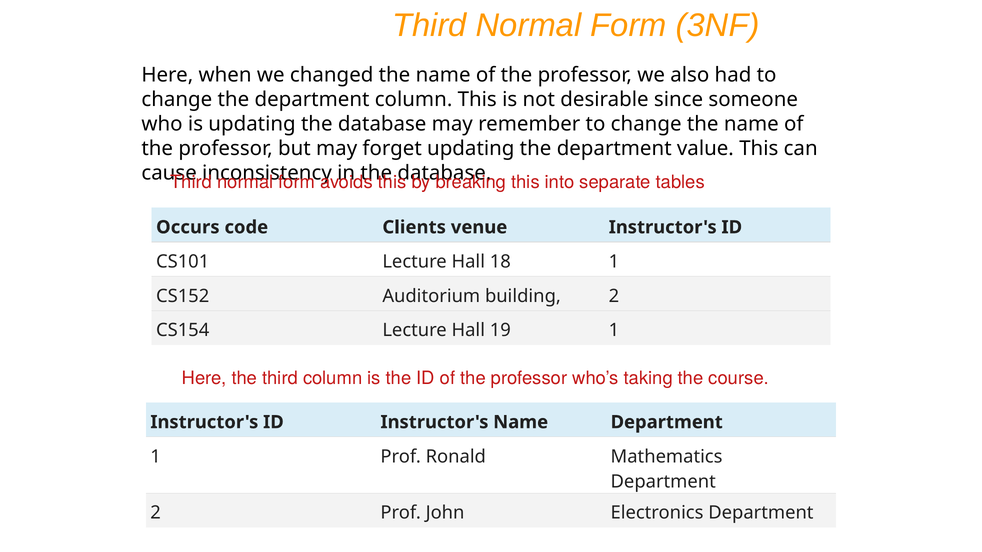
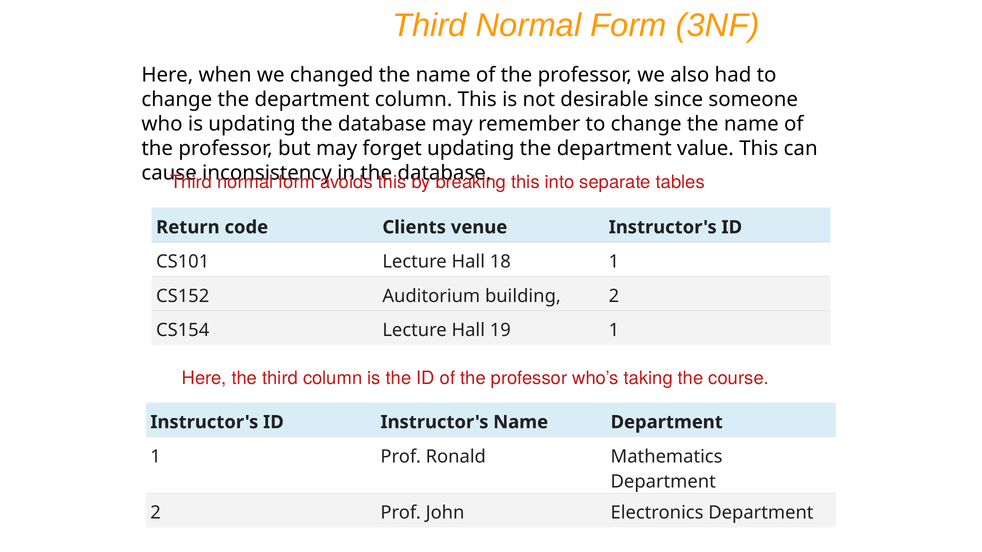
Occurs: Occurs -> Return (188, 227)
